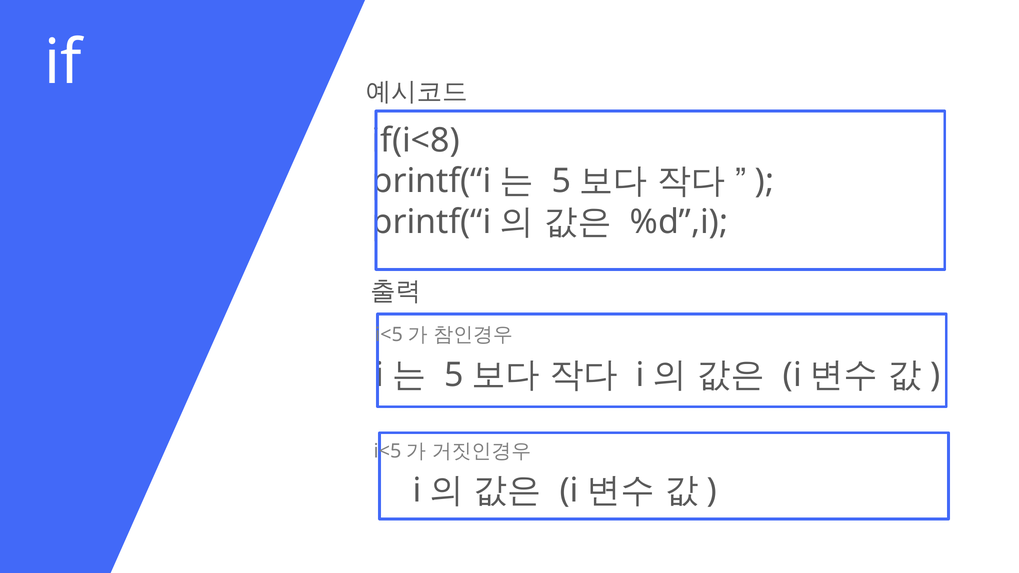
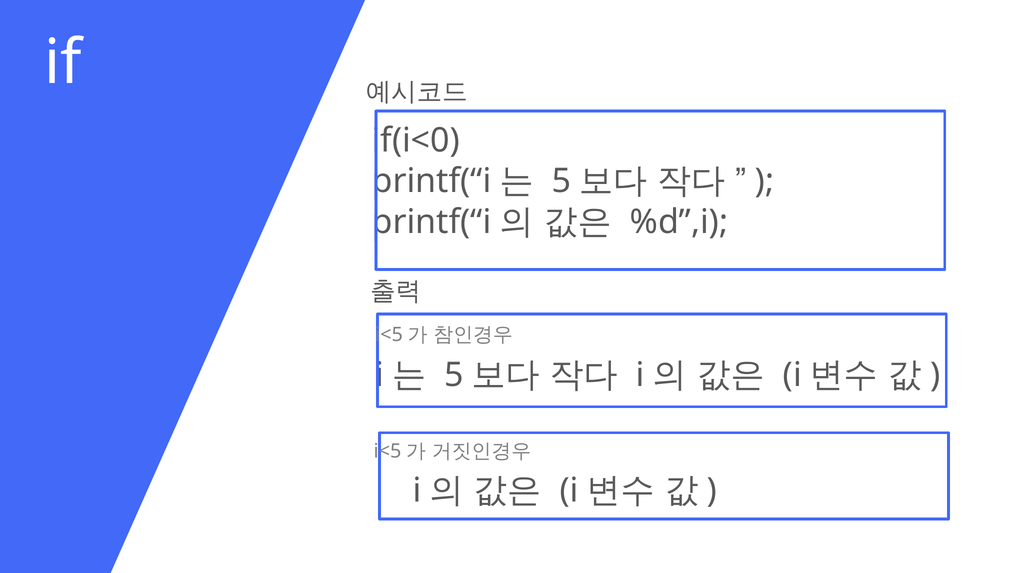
if(i<8: if(i<8 -> if(i<0 (416, 141)
